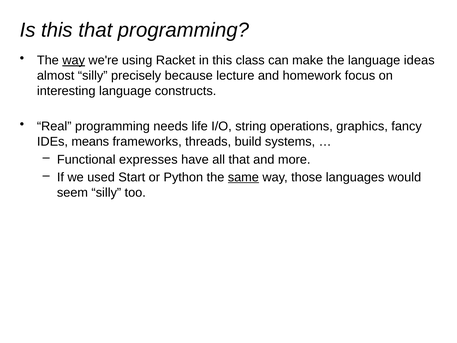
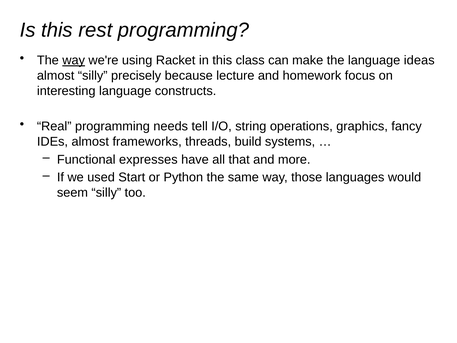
this that: that -> rest (95, 30)
life: life -> tell (200, 126)
IDEs means: means -> almost (90, 142)
same underline: present -> none (243, 177)
